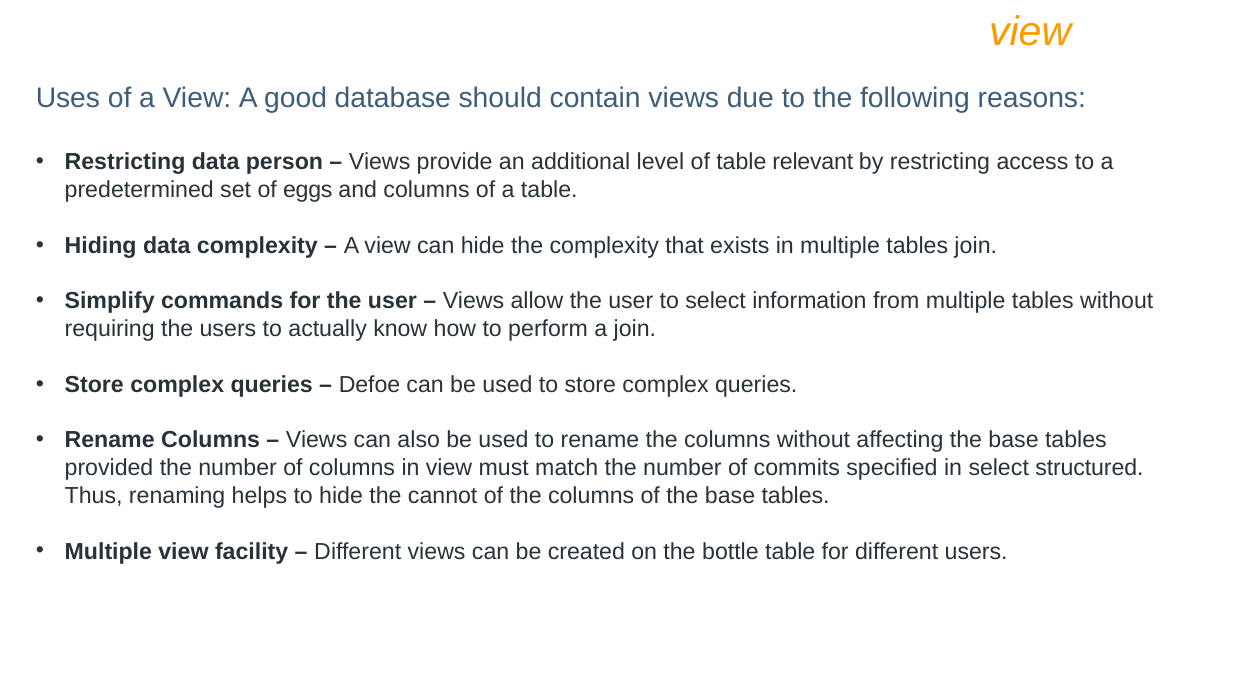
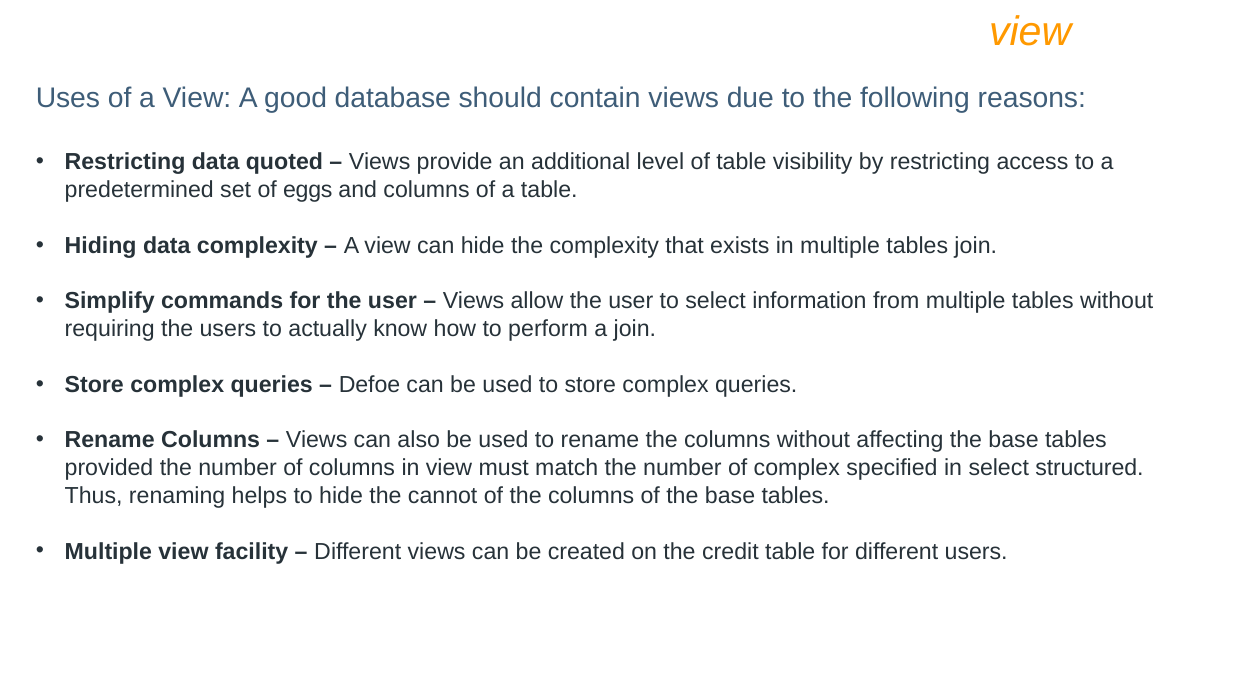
person: person -> quoted (284, 162)
relevant: relevant -> visibility (813, 162)
of commits: commits -> complex (797, 468)
bottle: bottle -> credit (730, 551)
